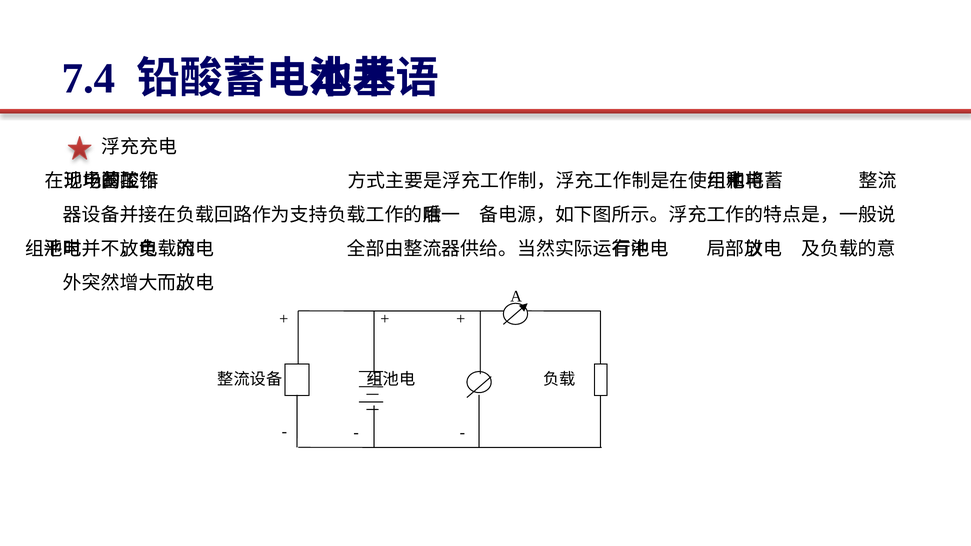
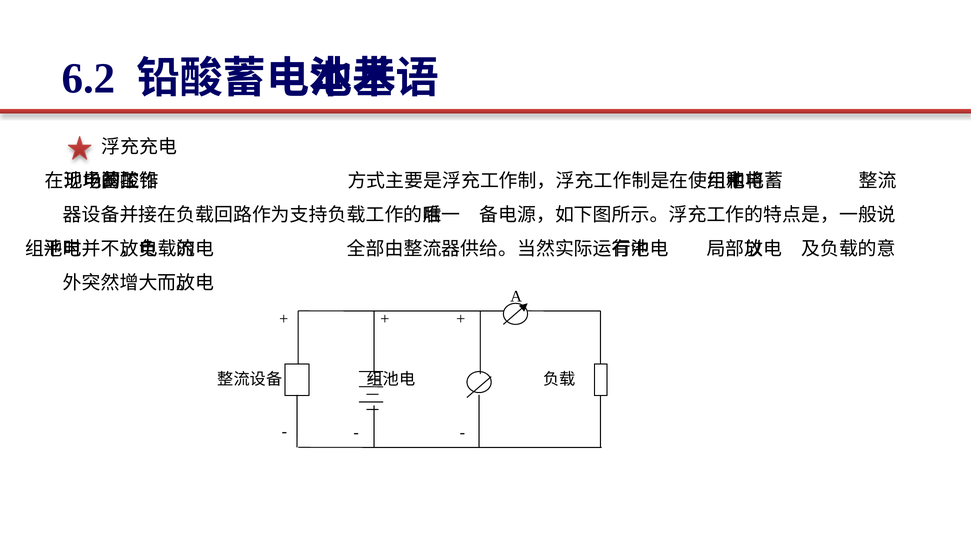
7.4: 7.4 -> 6.2 (89, 79)
